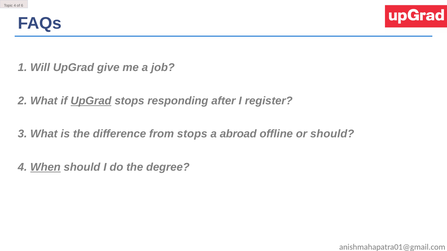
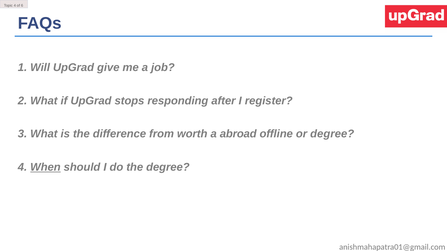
UpGrad underline: present -> none (91, 101)
from stops: stops -> worth (192, 134)
or should: should -> degree (332, 134)
